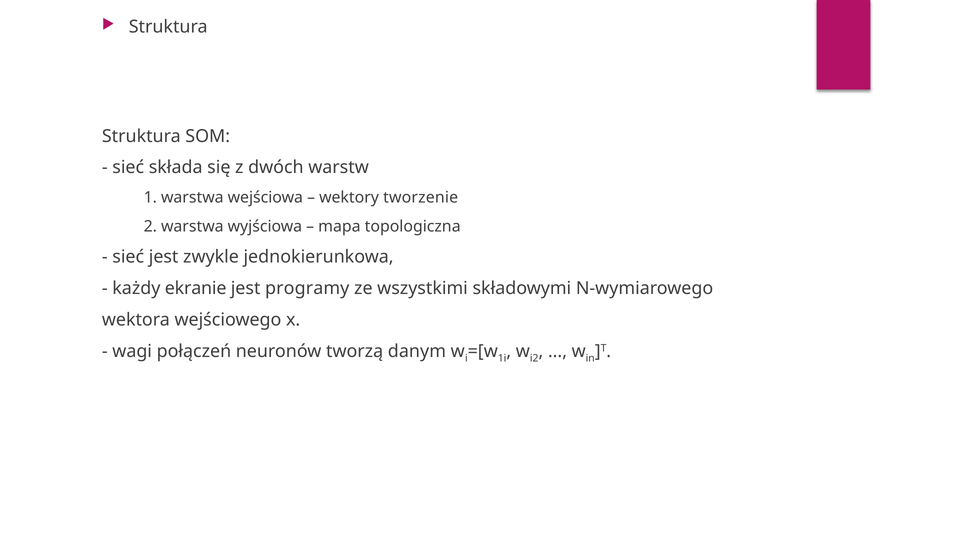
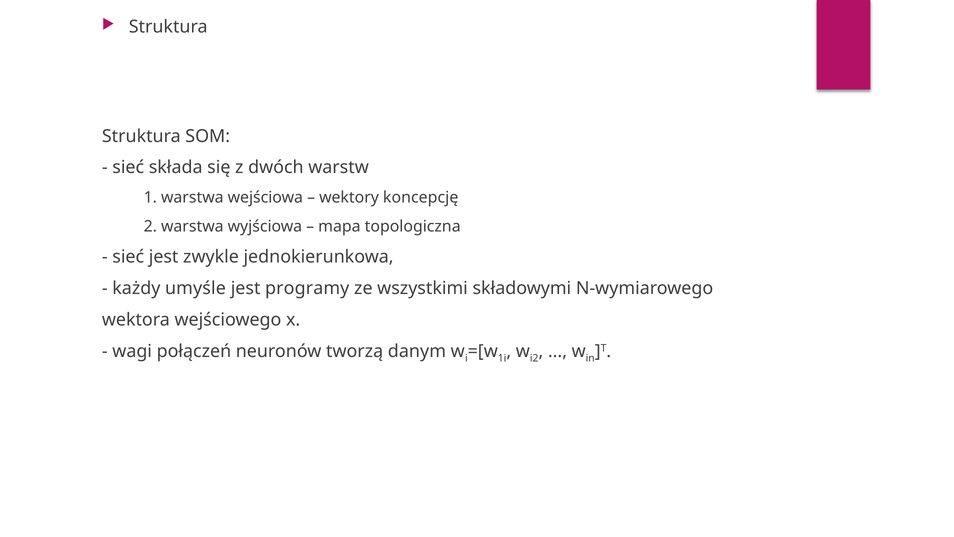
tworzenie: tworzenie -> koncepcję (421, 198)
ekranie: ekranie -> umyśle (195, 288)
